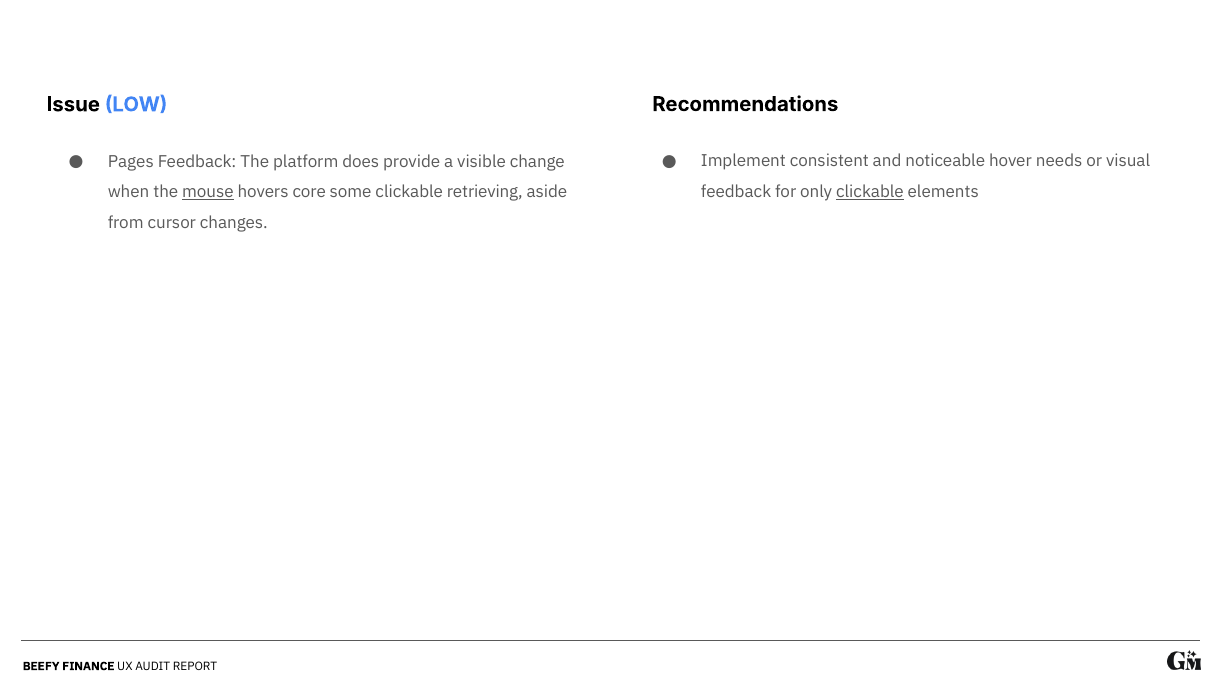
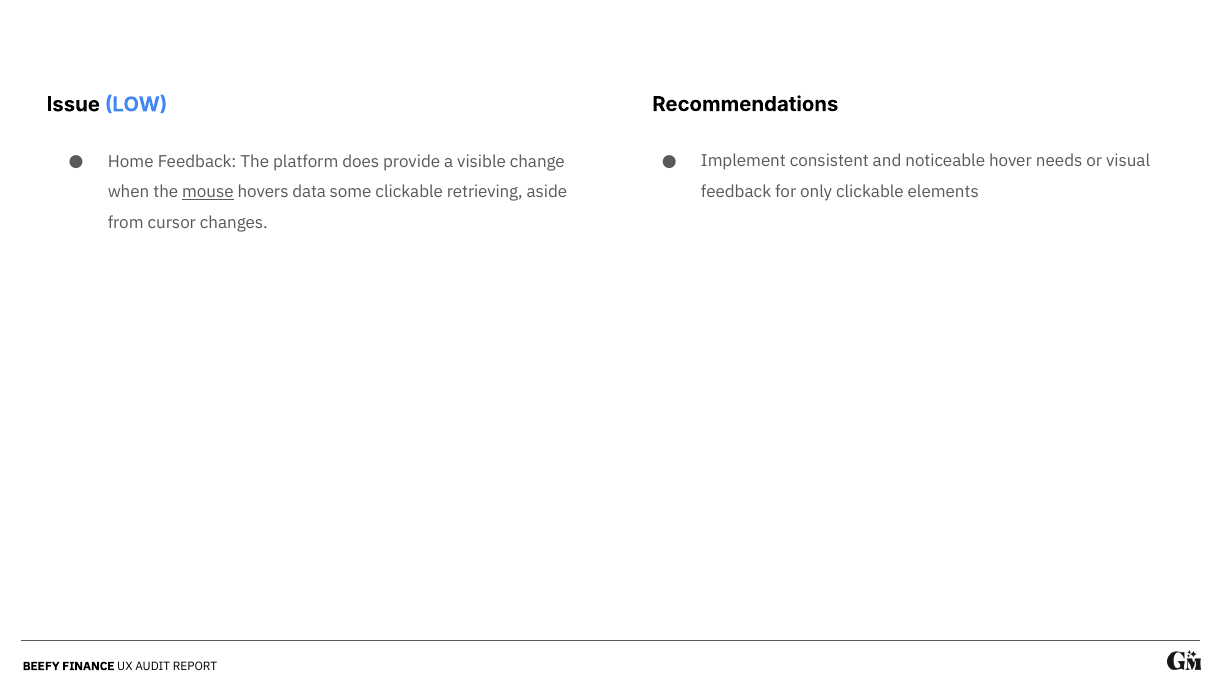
Pages: Pages -> Home (131, 162)
clickable underline: present -> none (870, 192)
core: core -> data (309, 192)
